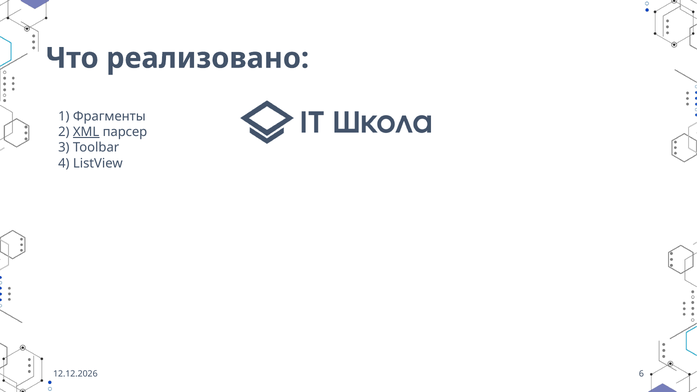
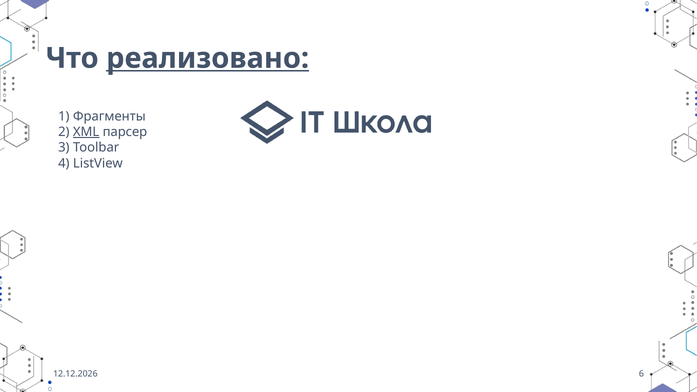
реализовано underline: none -> present (208, 58)
